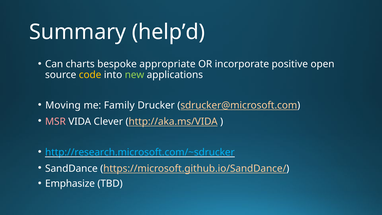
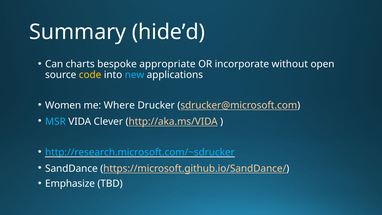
help’d: help’d -> hide’d (168, 32)
positive: positive -> without (290, 64)
new colour: light green -> light blue (134, 75)
Moving: Moving -> Women (63, 105)
Family: Family -> Where (119, 105)
MSR colour: pink -> light blue (55, 121)
